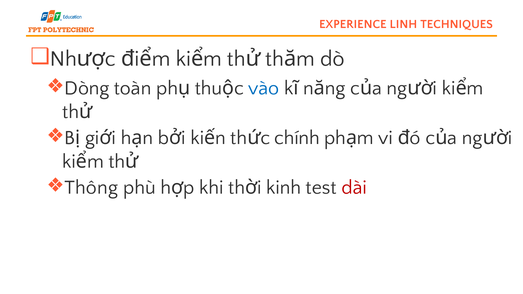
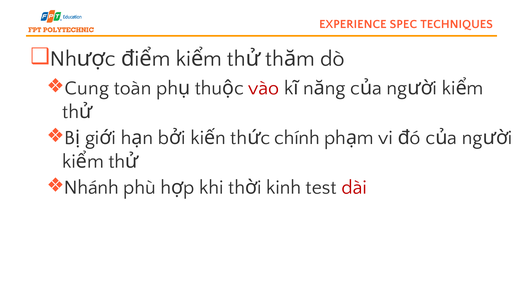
LINH: LINH -> SPEC (403, 24)
Dòng: Dòng -> Cung (87, 88)
vào colour: blue -> red (264, 88)
Thông: Thông -> Nhánh (91, 187)
